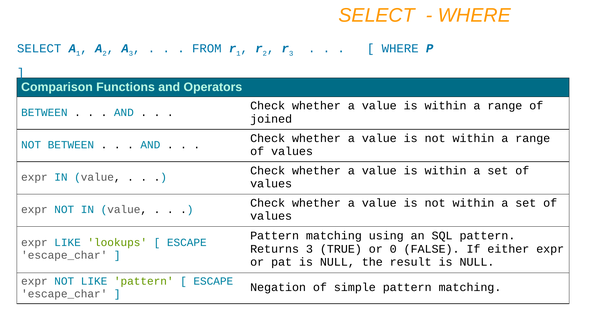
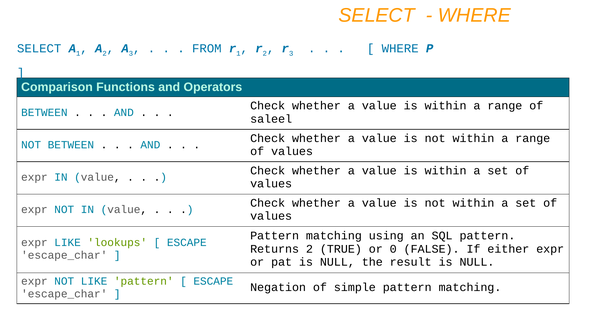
joined: joined -> saleel (271, 119)
Returns 3: 3 -> 2 (309, 249)
